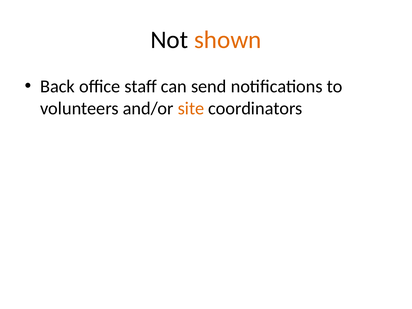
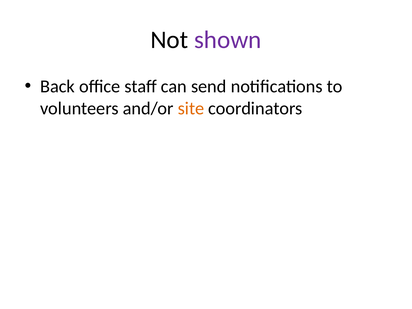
shown colour: orange -> purple (228, 40)
